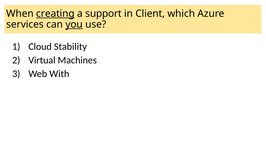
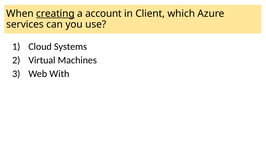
support: support -> account (104, 14)
you underline: present -> none (74, 24)
Stability: Stability -> Systems (70, 47)
